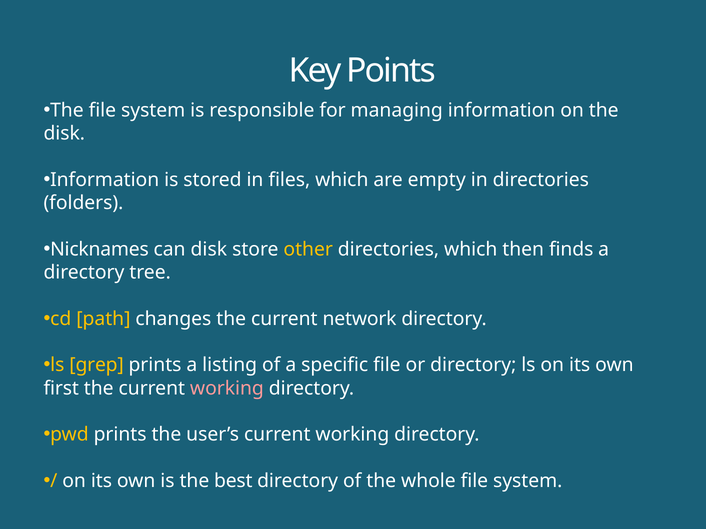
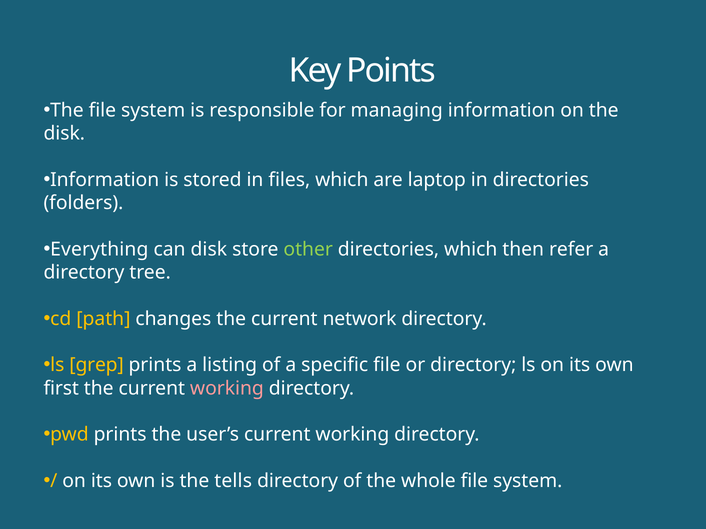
empty: empty -> laptop (437, 180)
Nicknames: Nicknames -> Everything (99, 250)
other colour: yellow -> light green (308, 250)
finds: finds -> refer (571, 250)
best: best -> tells (233, 481)
